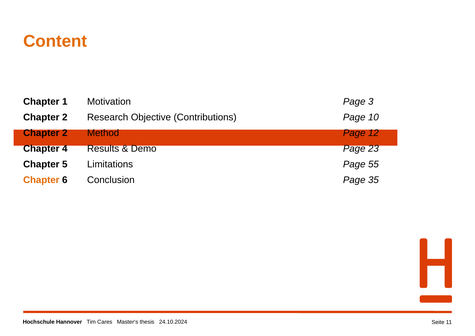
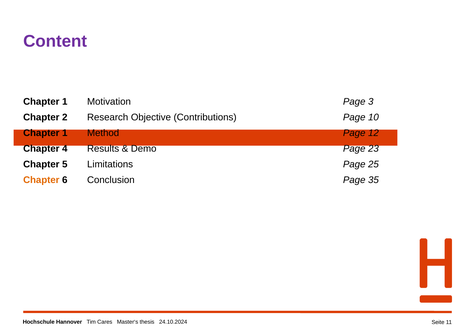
Content colour: orange -> purple (55, 41)
2: 2 -> 1 (65, 133)
55: 55 -> 25 (373, 164)
